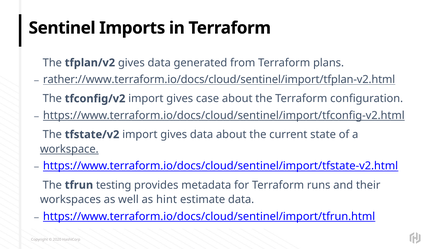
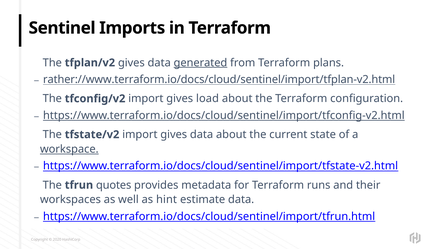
generated underline: none -> present (200, 63)
case: case -> load (207, 98)
testing: testing -> quotes (114, 185)
